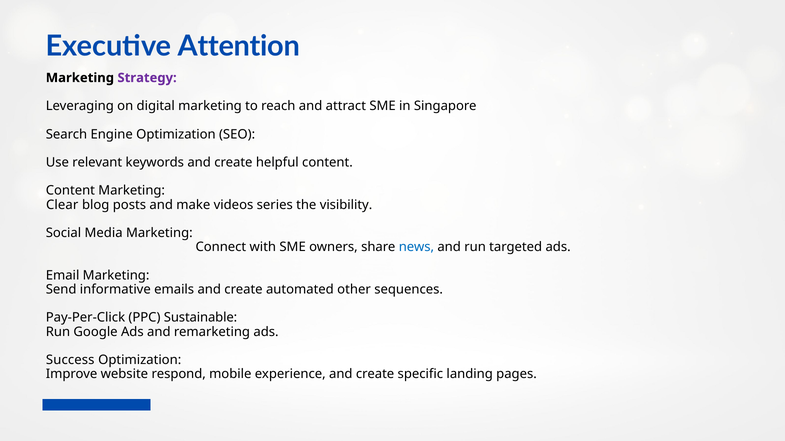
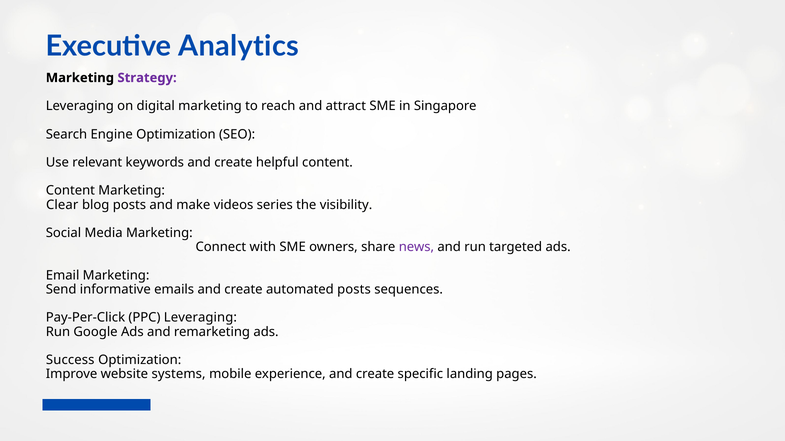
Attention: Attention -> Analytics (239, 46)
news colour: blue -> purple (416, 247)
automated other: other -> posts (354, 290)
PPC Sustainable: Sustainable -> Leveraging (200, 318)
respond: respond -> systems (179, 375)
